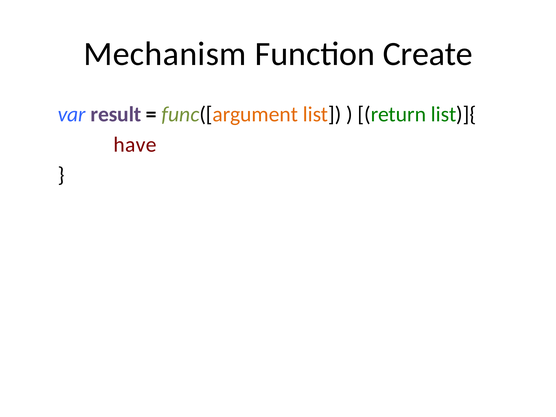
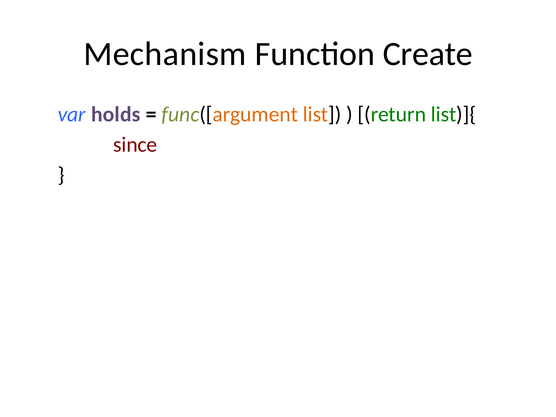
result: result -> holds (116, 115)
have: have -> since (135, 145)
